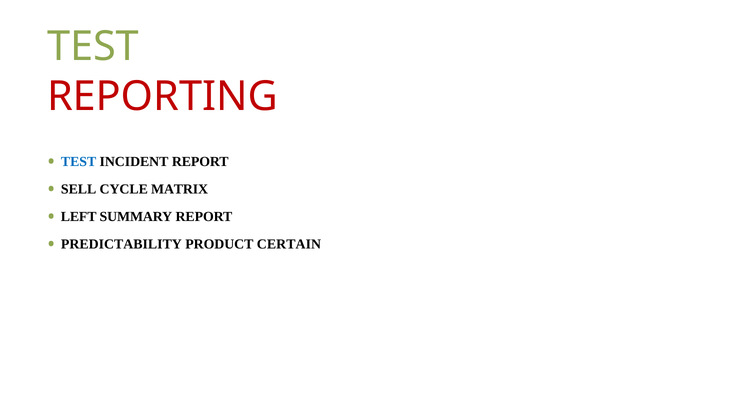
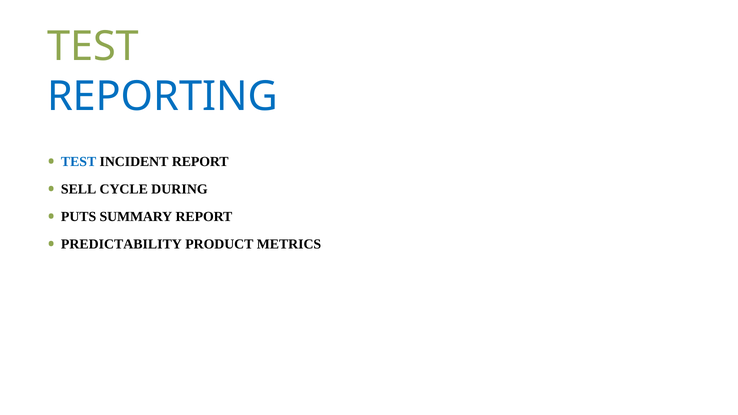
REPORTING colour: red -> blue (162, 97)
MATRIX: MATRIX -> DURING (179, 189)
LEFT: LEFT -> PUTS (79, 217)
CERTAIN: CERTAIN -> METRICS (289, 244)
